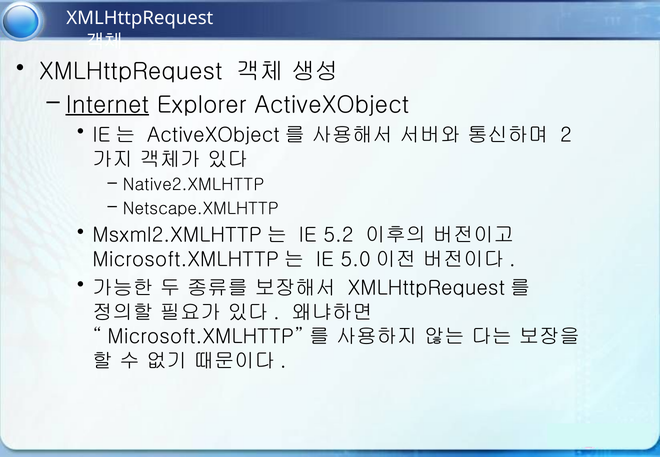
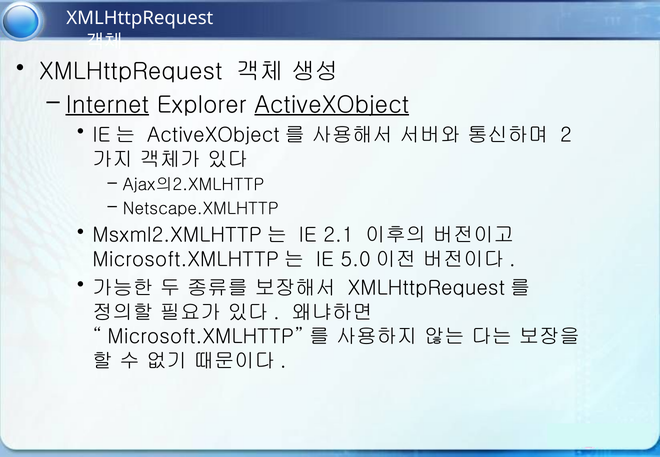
ActiveXObject underline: none -> present (332, 105)
Native2.XMLHTTP: Native2.XMLHTTP -> Ajax의2.XMLHTTP (193, 185)
5.2: 5.2 -> 2.1 (338, 235)
